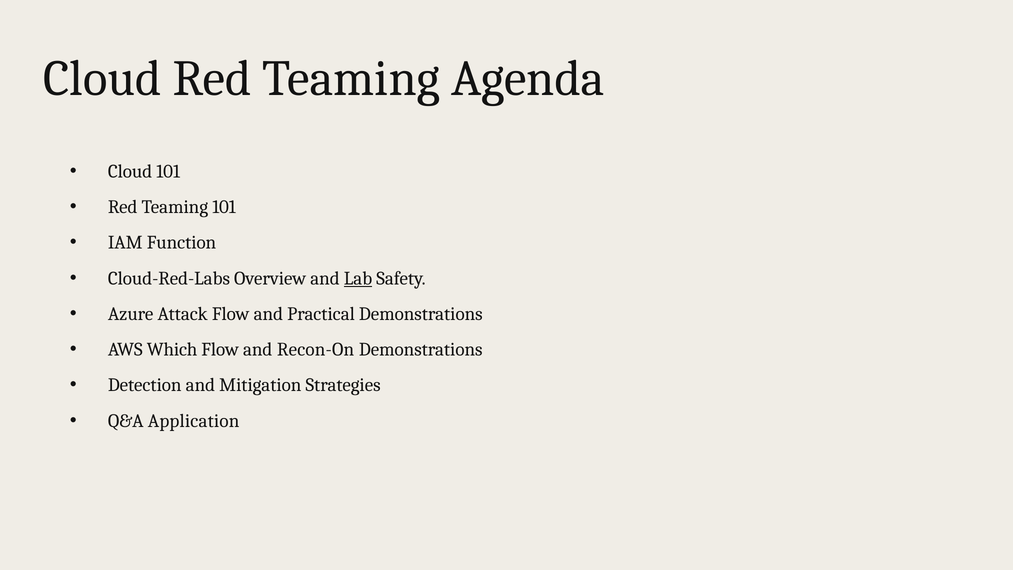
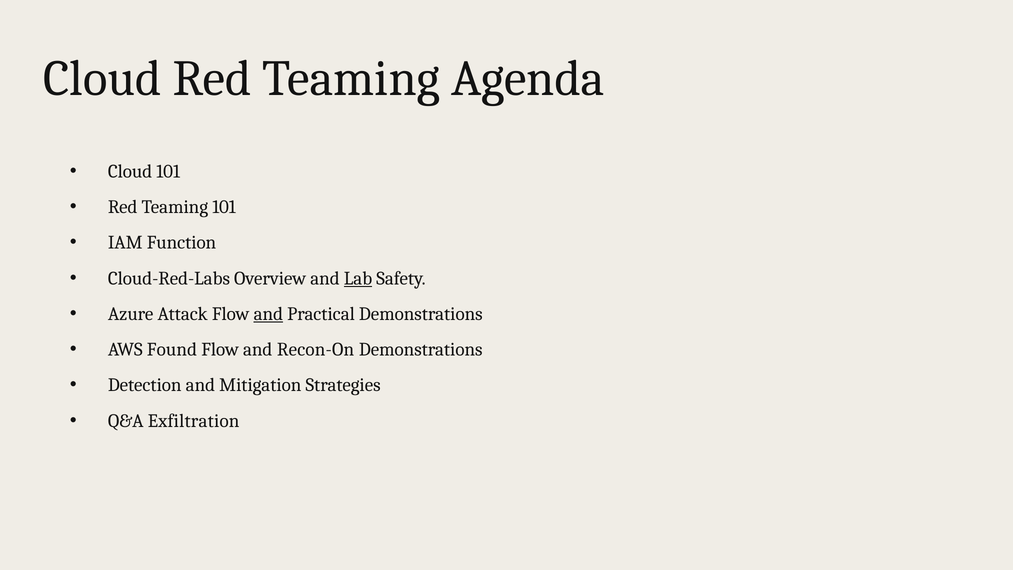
and underline: none -> present (268, 314)
Which: Which -> Found (172, 349)
Application: Application -> Exfiltration (194, 421)
